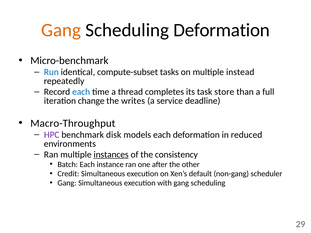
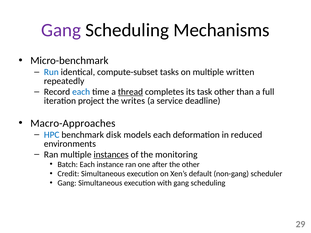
Gang colour: orange -> purple (61, 30)
Scheduling Deformation: Deformation -> Mechanisms (222, 30)
instead: instead -> written (240, 72)
thread underline: none -> present (130, 92)
task store: store -> other (224, 92)
change: change -> project (91, 101)
Macro-Throughput: Macro-Throughput -> Macro-Approaches (73, 123)
HPC colour: purple -> blue (52, 135)
consistency: consistency -> monitoring (176, 155)
